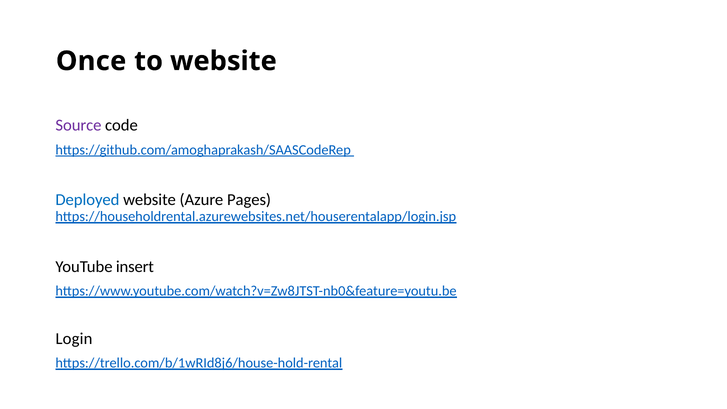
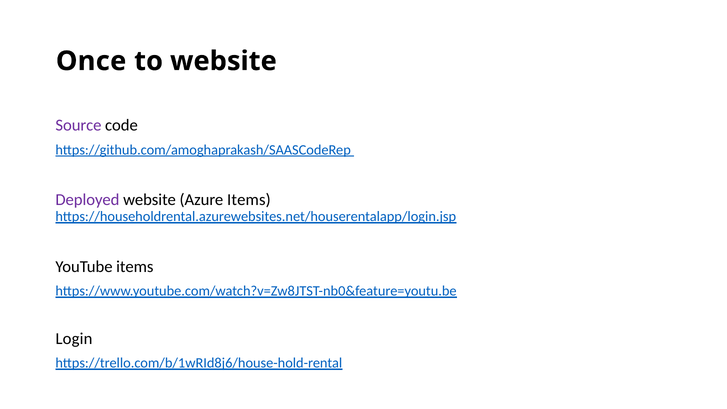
Deployed colour: blue -> purple (87, 200)
Azure Pages: Pages -> Items (249, 200)
YouTube insert: insert -> items (135, 267)
